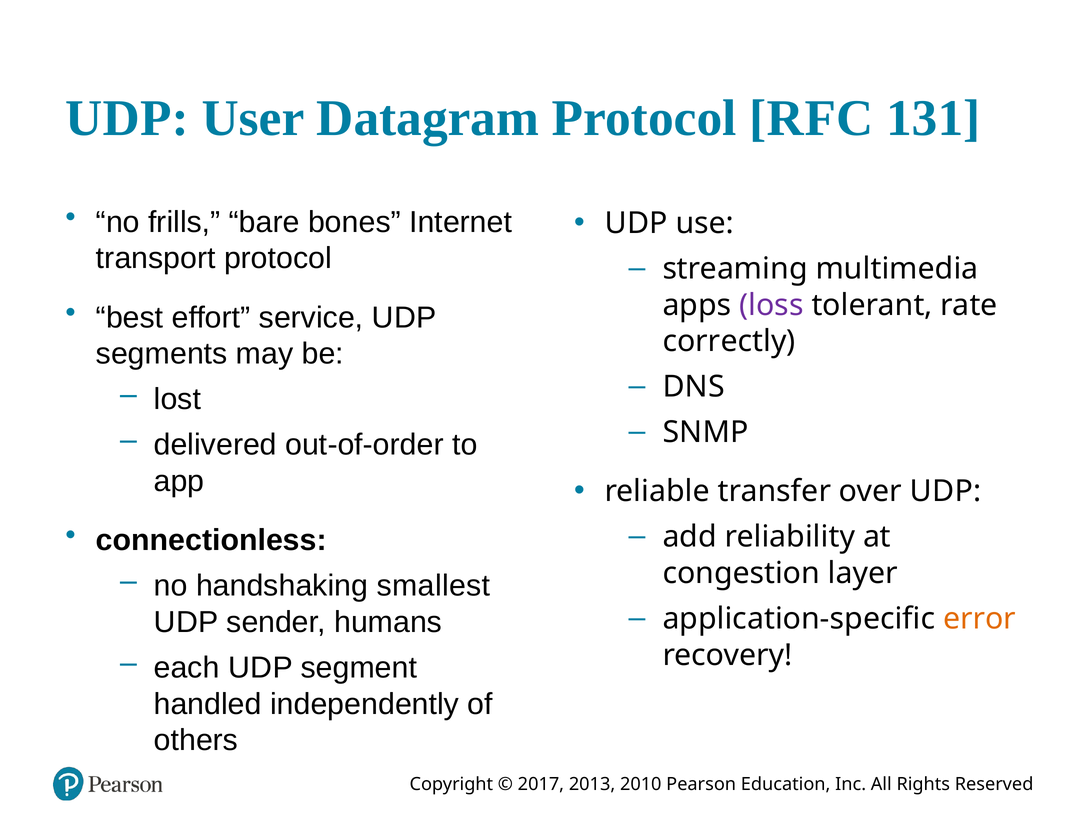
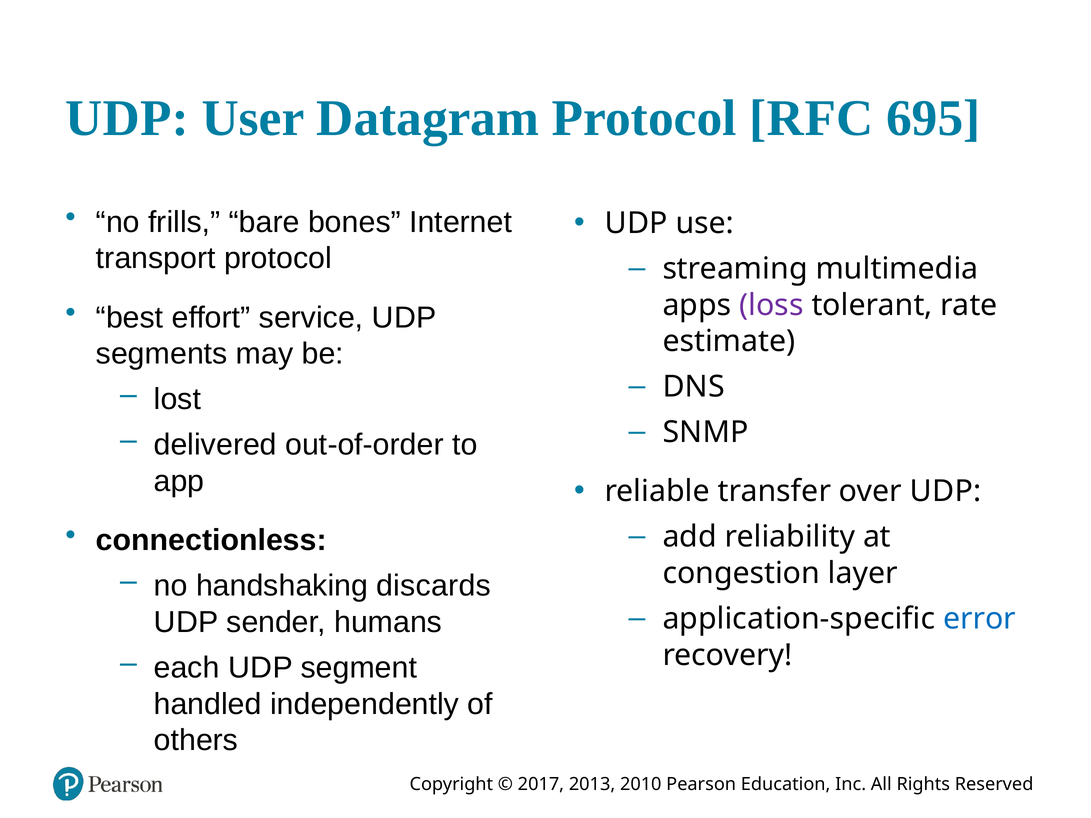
131: 131 -> 695 (933, 118)
correctly: correctly -> estimate (729, 342)
smallest: smallest -> discards (434, 586)
error colour: orange -> blue (980, 619)
